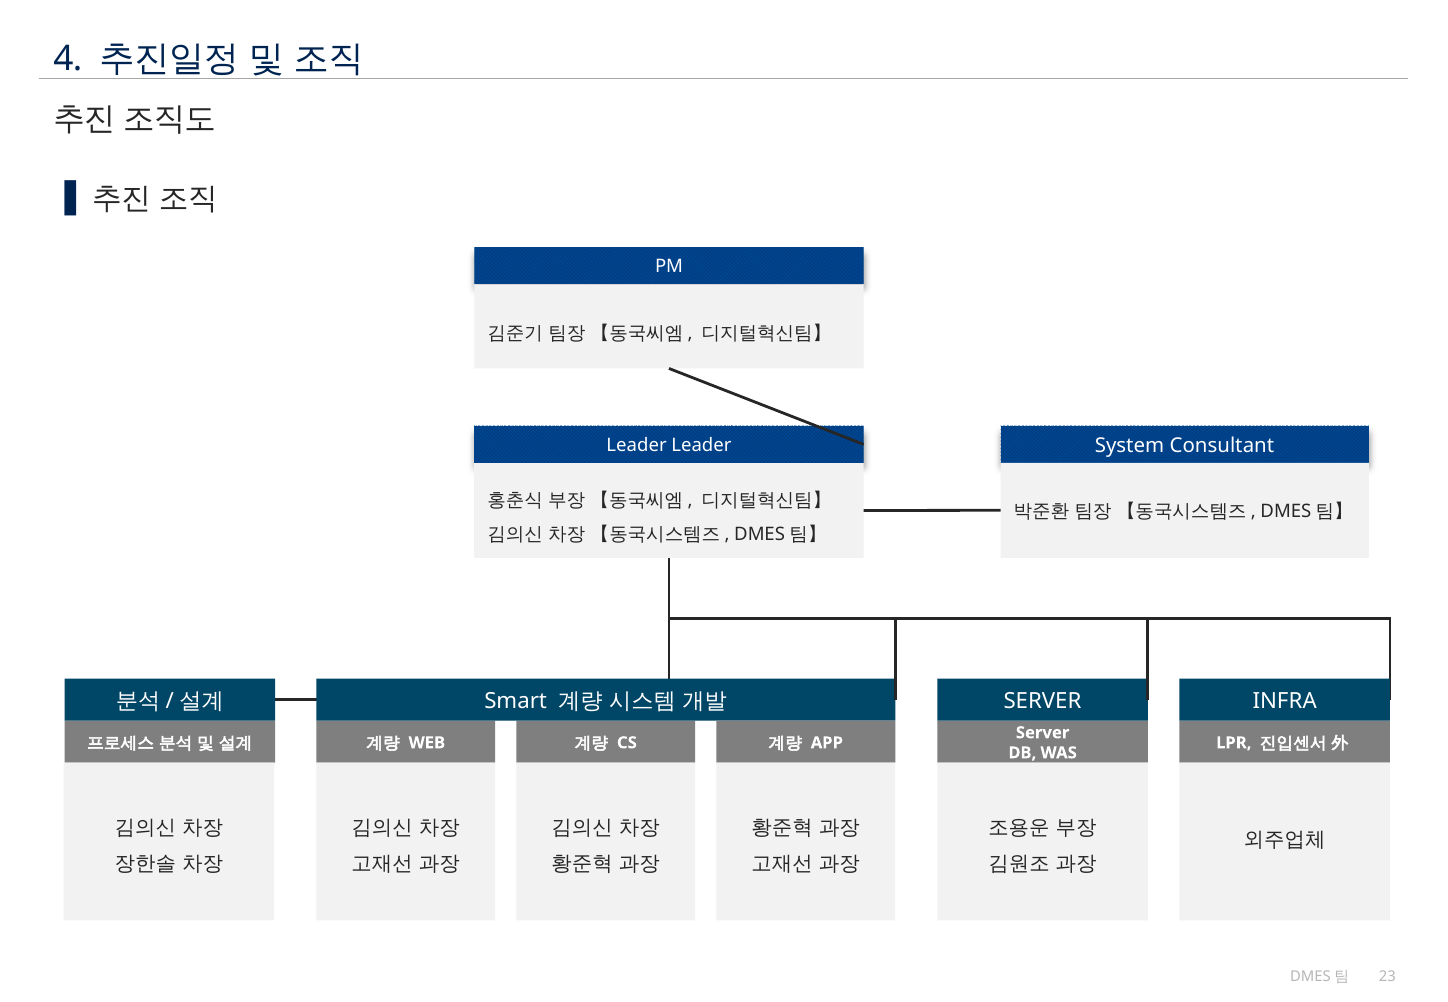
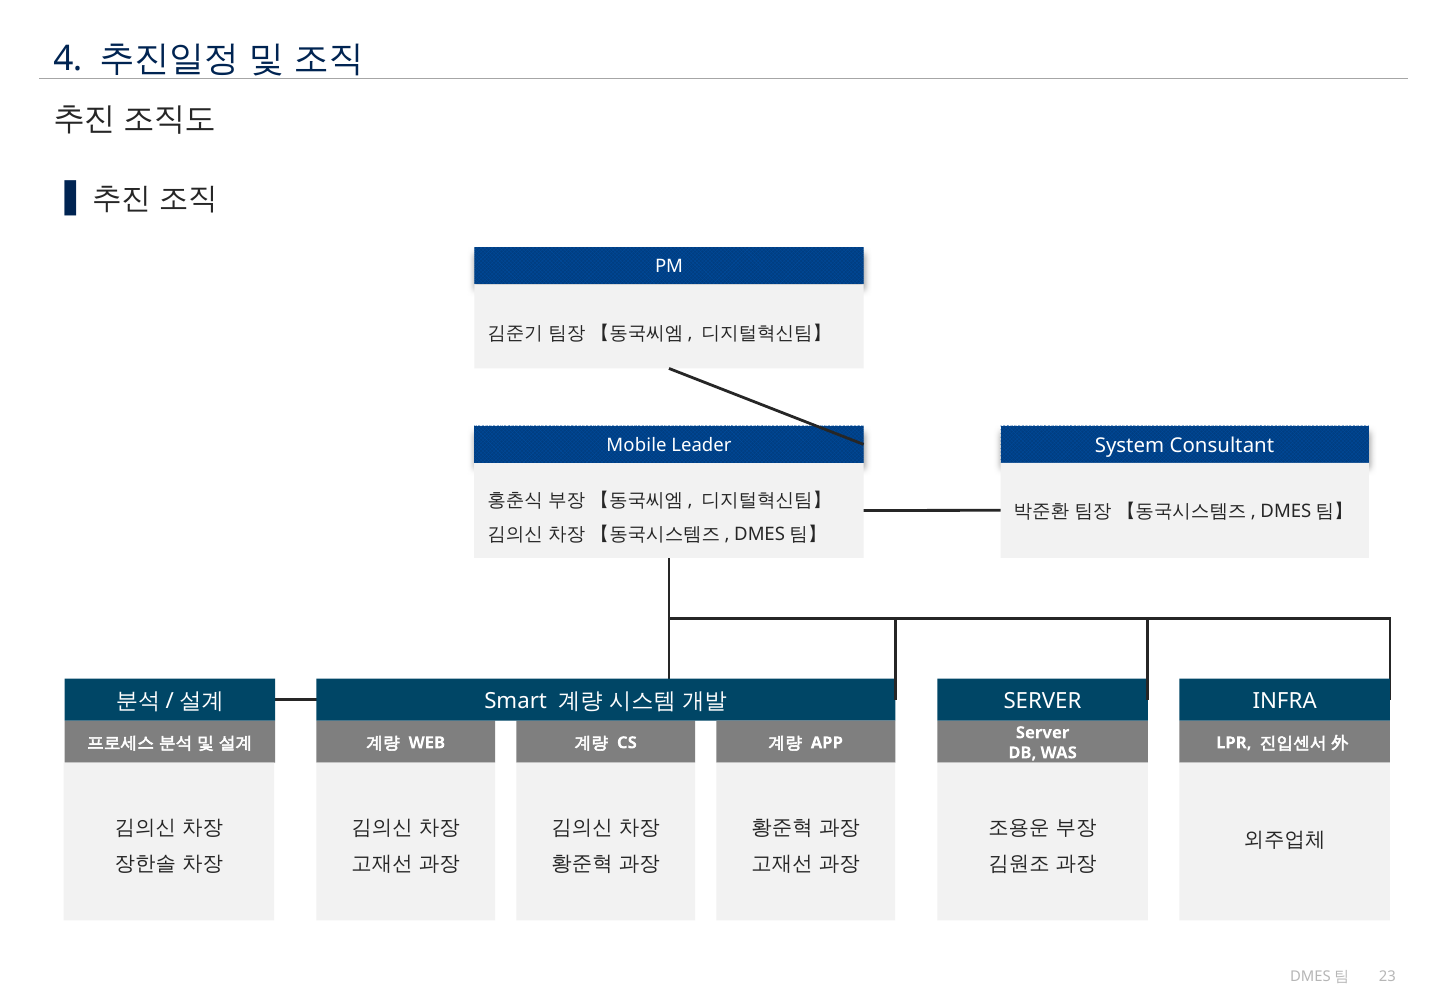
Leader: Leader -> Mobile (637, 446)
